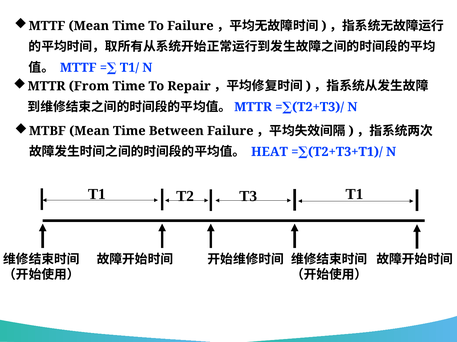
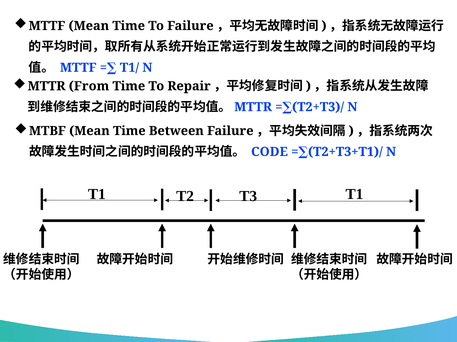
HEAT: HEAT -> CODE (269, 152)
